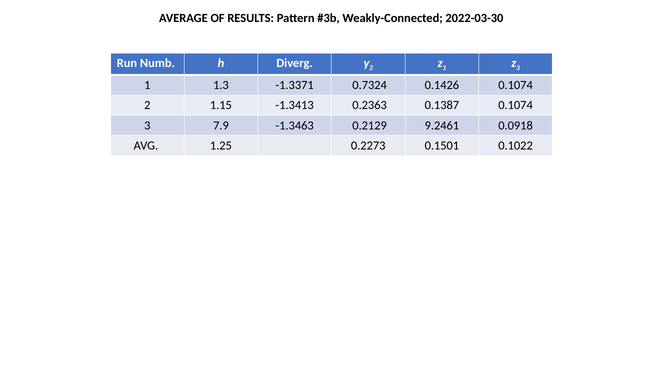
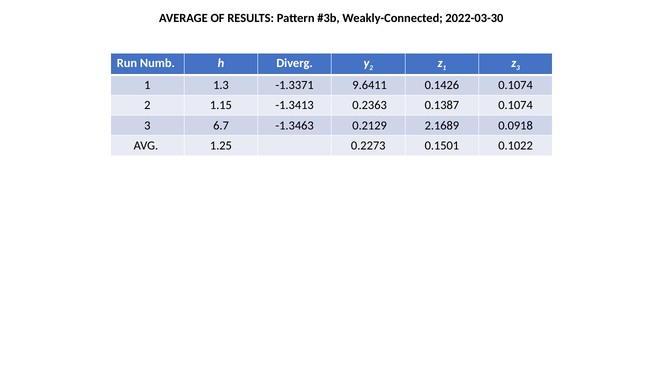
0.7324: 0.7324 -> 9.6411 (370, 85)
7.9: 7.9 -> 6.7 (221, 125)
9.2461: 9.2461 -> 2.1689 (442, 125)
